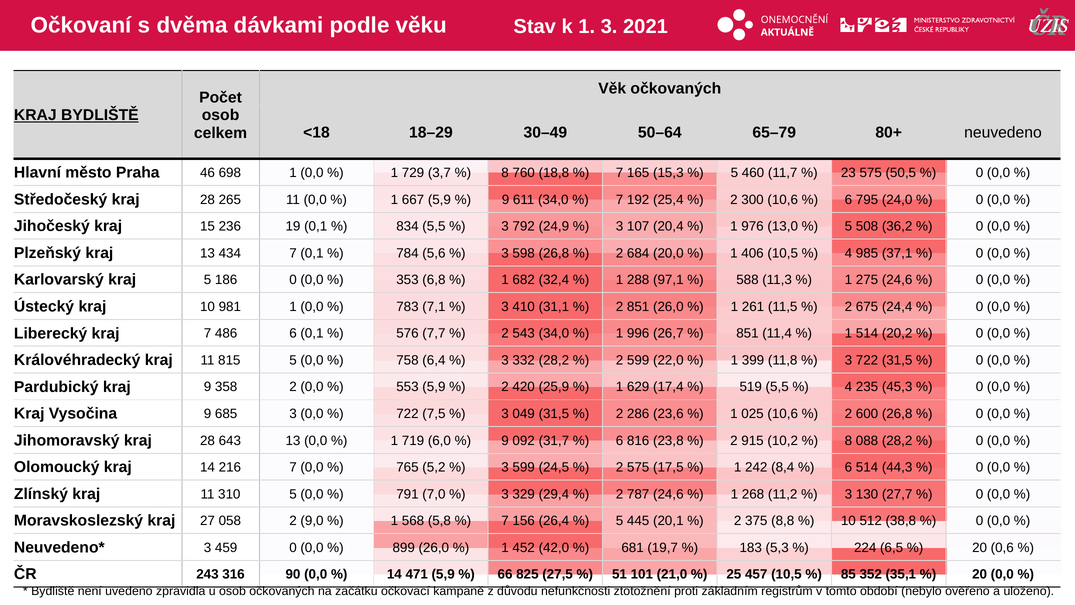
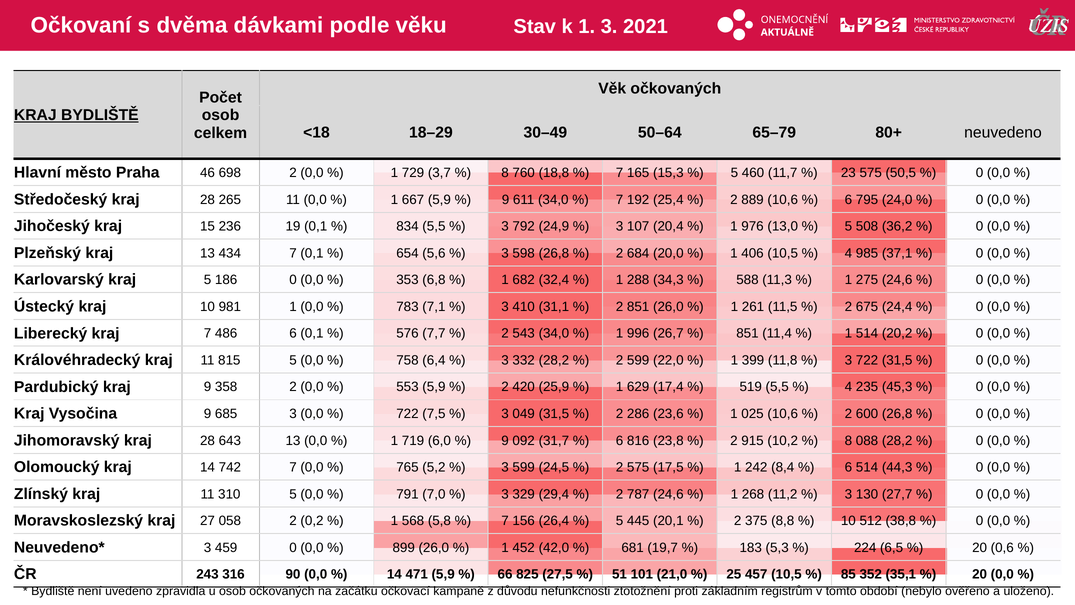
698 1: 1 -> 2 (293, 173)
300: 300 -> 889 (753, 200)
784: 784 -> 654 (407, 253)
97,1: 97,1 -> 34,3 (668, 280)
216: 216 -> 742 (230, 467)
9,0: 9,0 -> 0,2 (312, 521)
